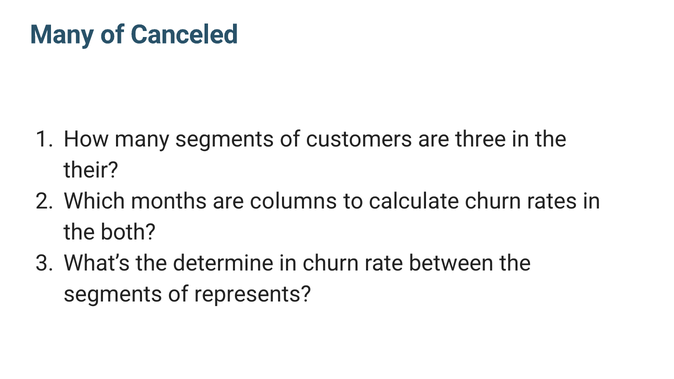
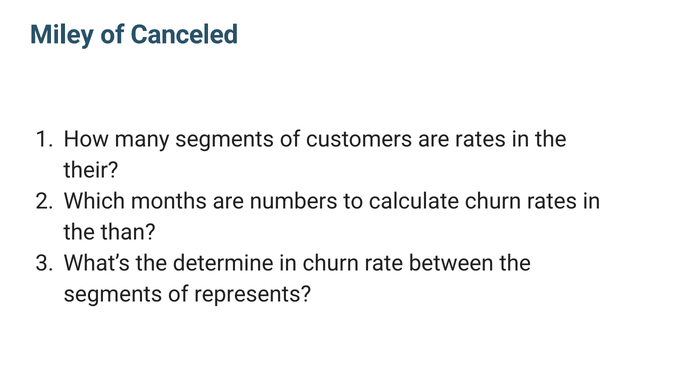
Many: Many -> Miley (62, 35)
are three: three -> rates (481, 139)
columns: columns -> numbers (294, 201)
both: both -> than (128, 232)
